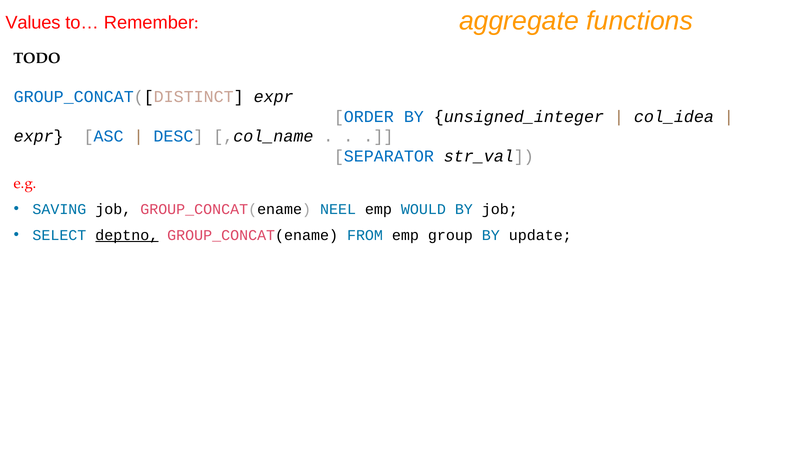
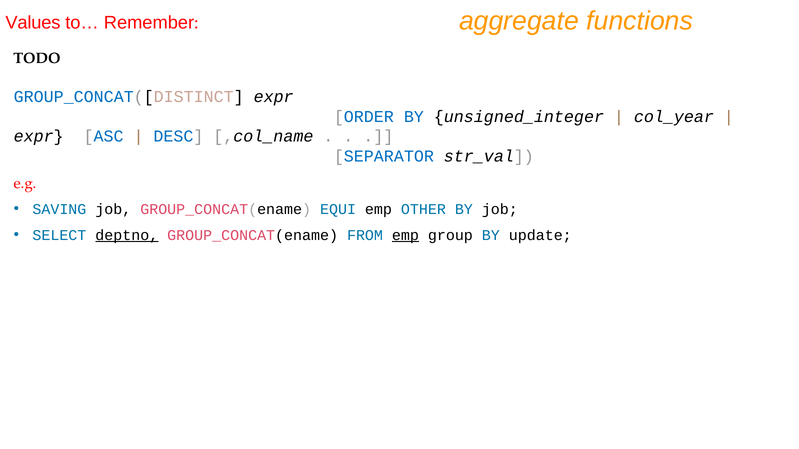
col_idea: col_idea -> col_year (674, 117)
NEEL: NEEL -> EQUI (338, 209)
WOULD: WOULD -> OTHER (423, 209)
emp underline: none -> present (405, 235)
